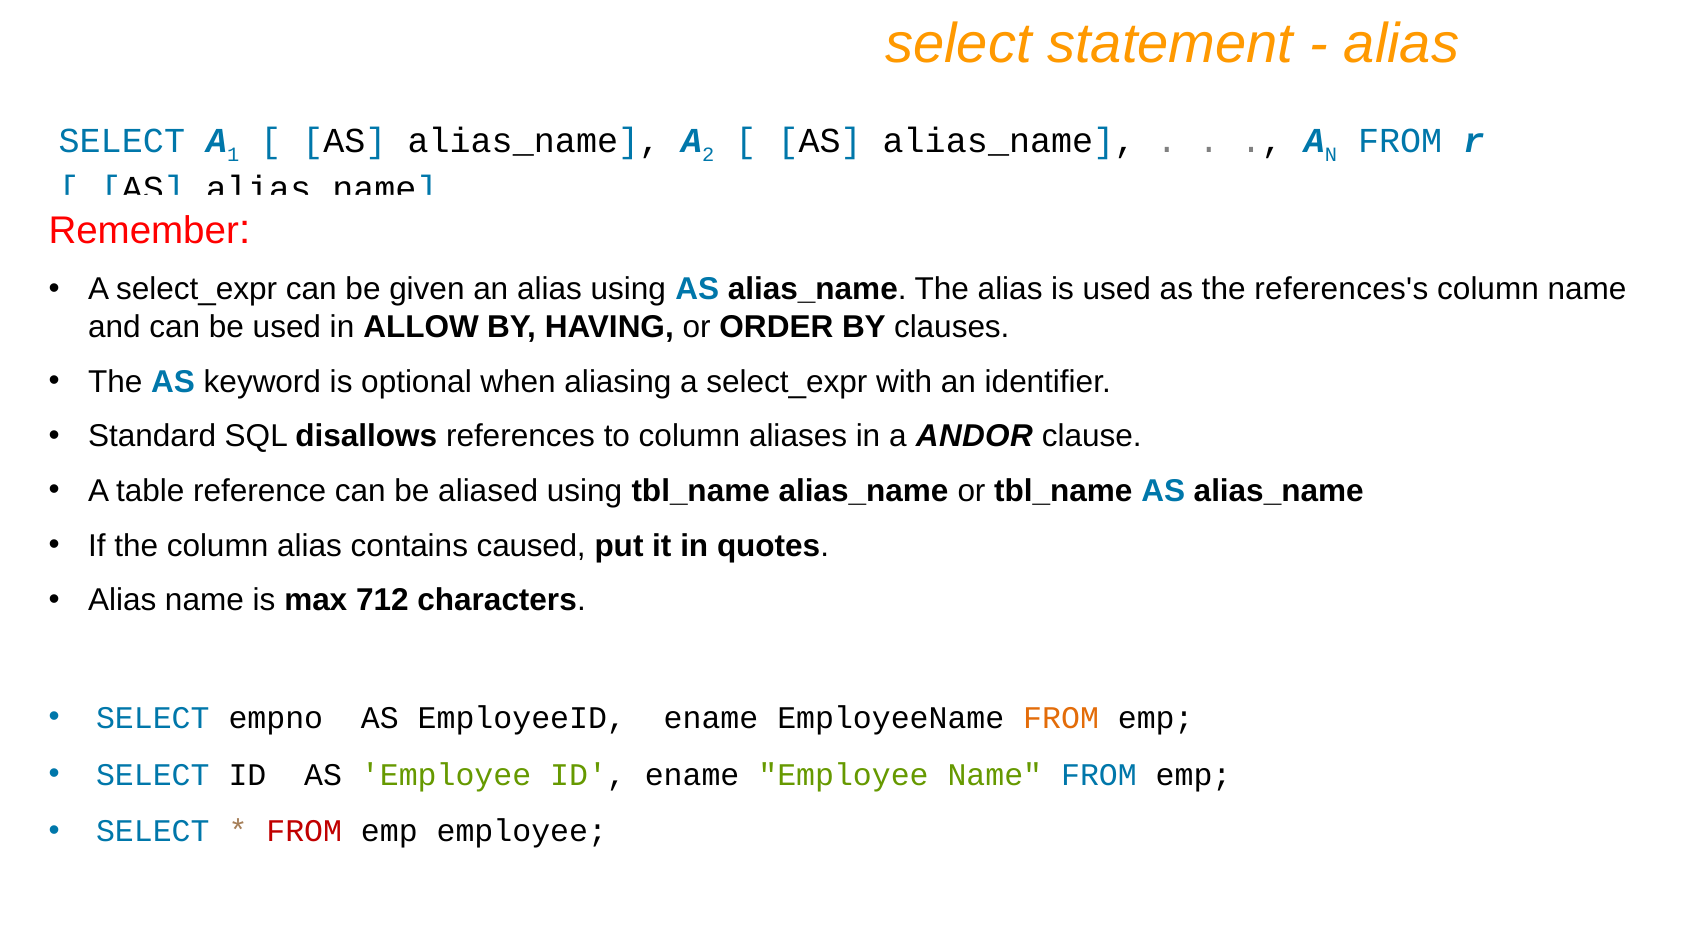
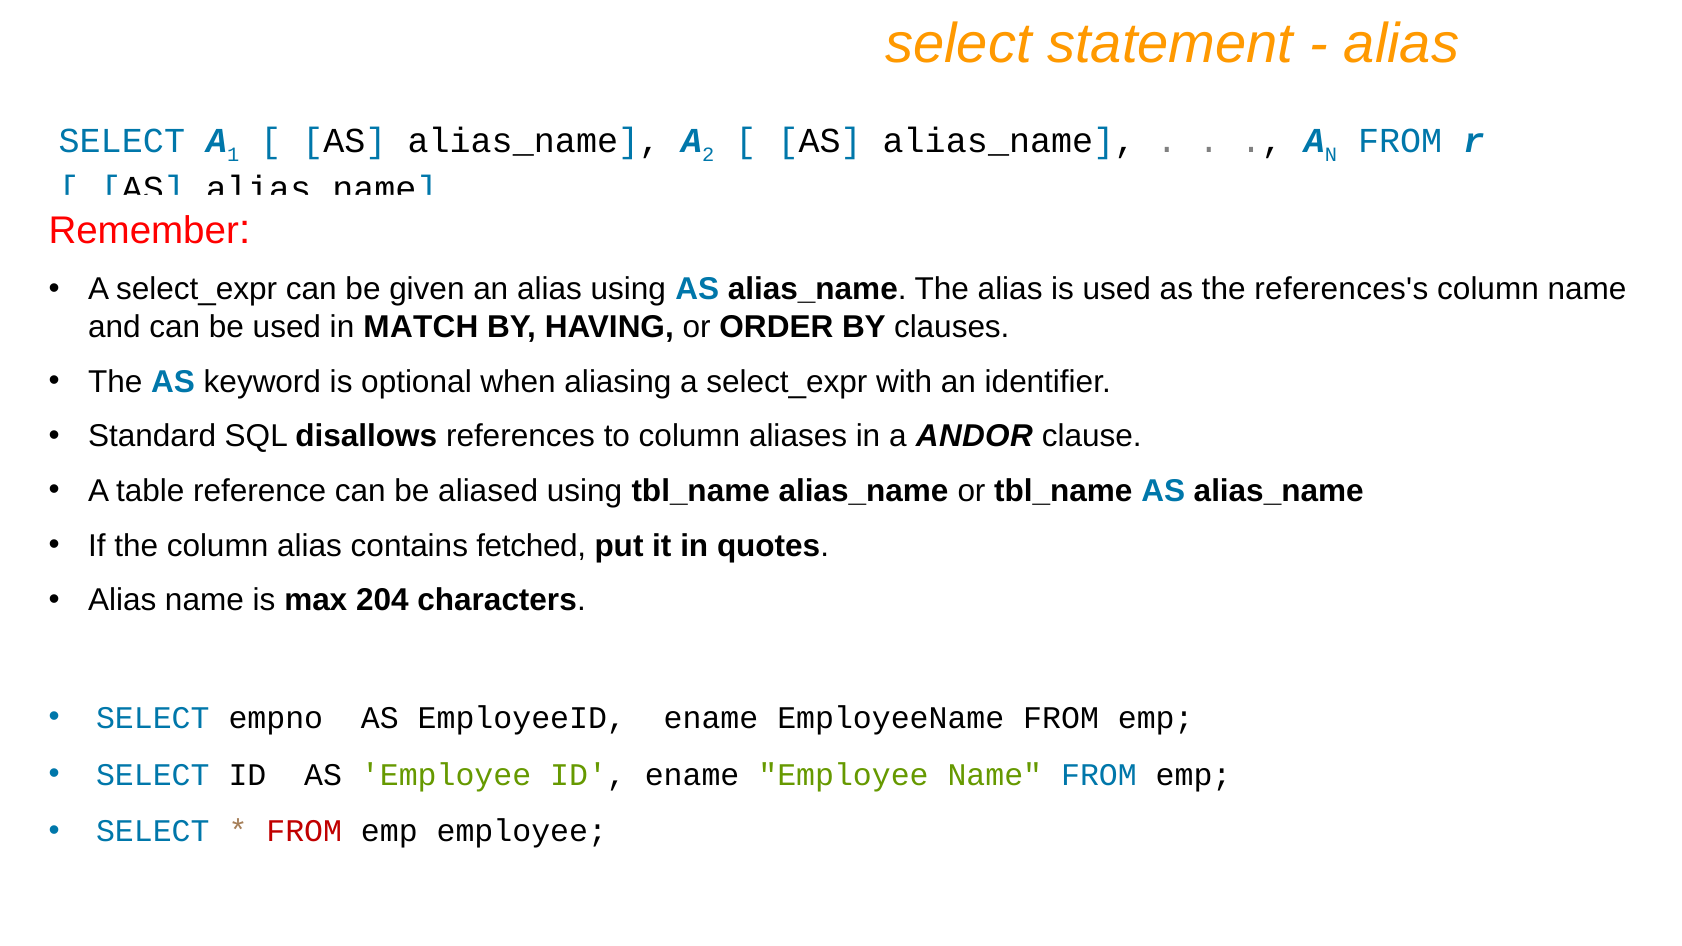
ALLOW: ALLOW -> MATCH (421, 327)
caused: caused -> fetched (531, 546)
712: 712 -> 204 (382, 600)
FROM colour: orange -> black (1061, 718)
